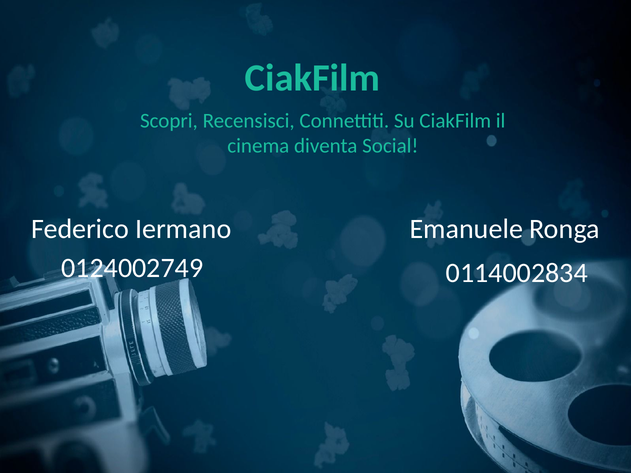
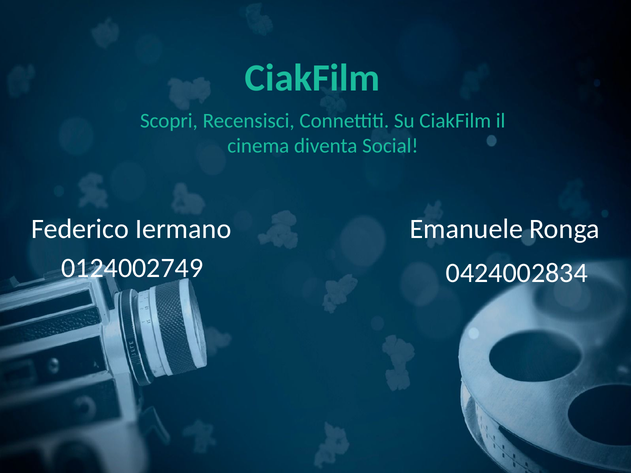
0114002834: 0114002834 -> 0424002834 (517, 273)
